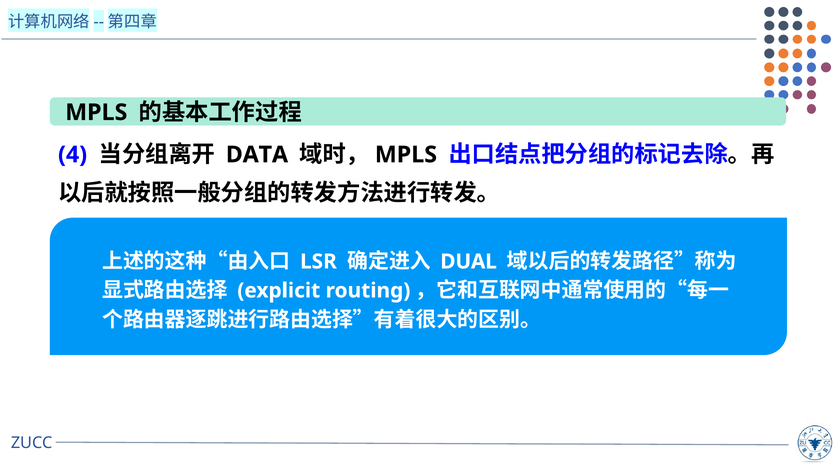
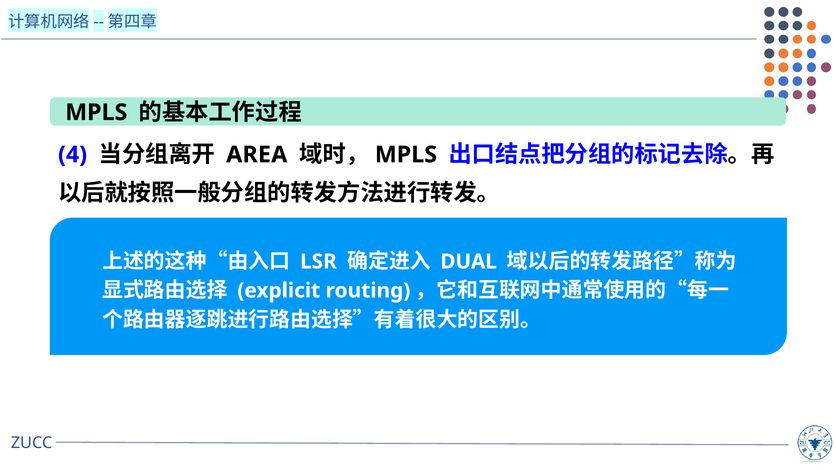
DATA: DATA -> AREA (257, 155)
